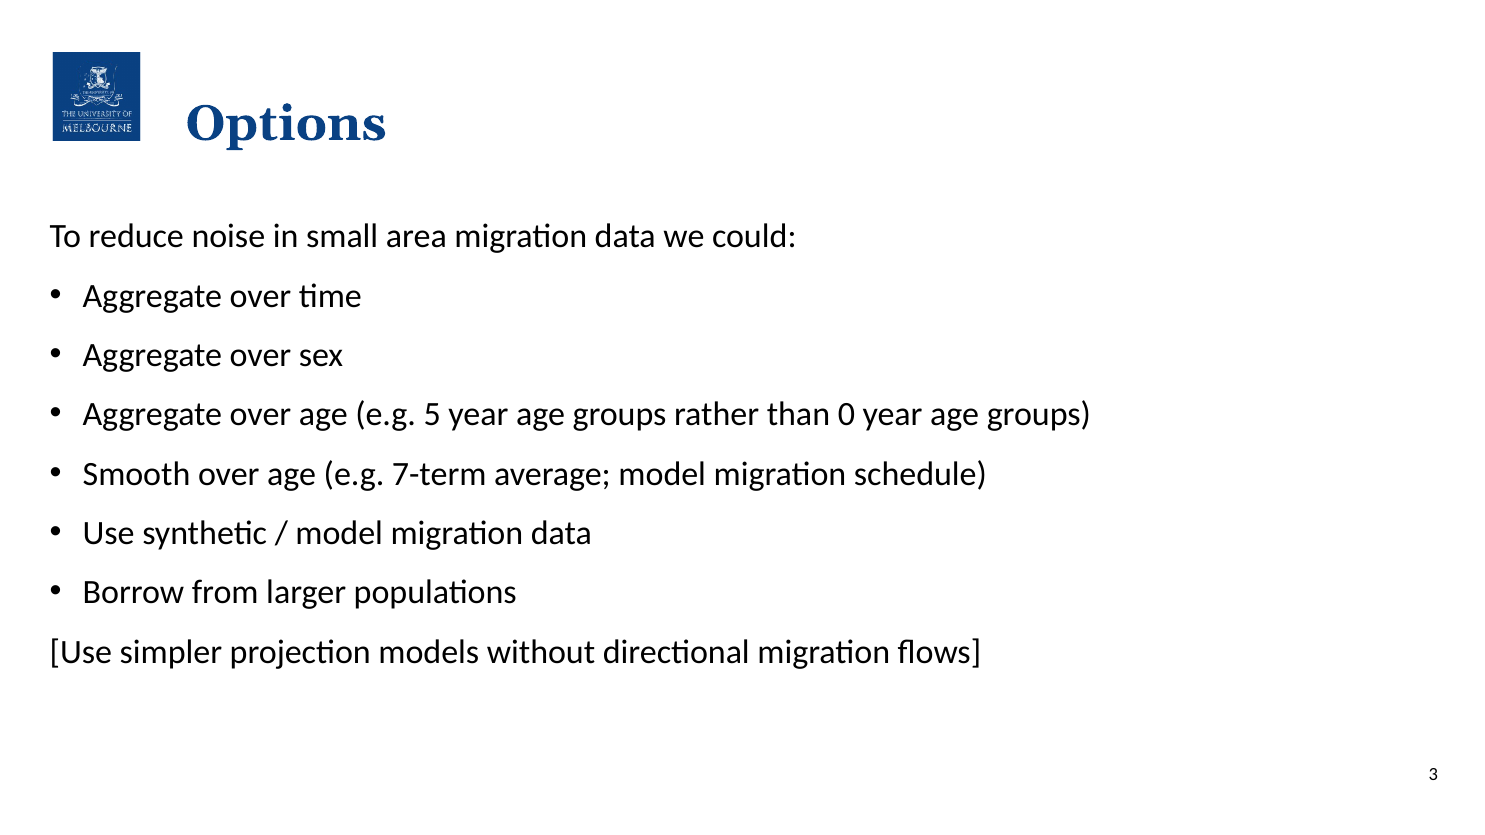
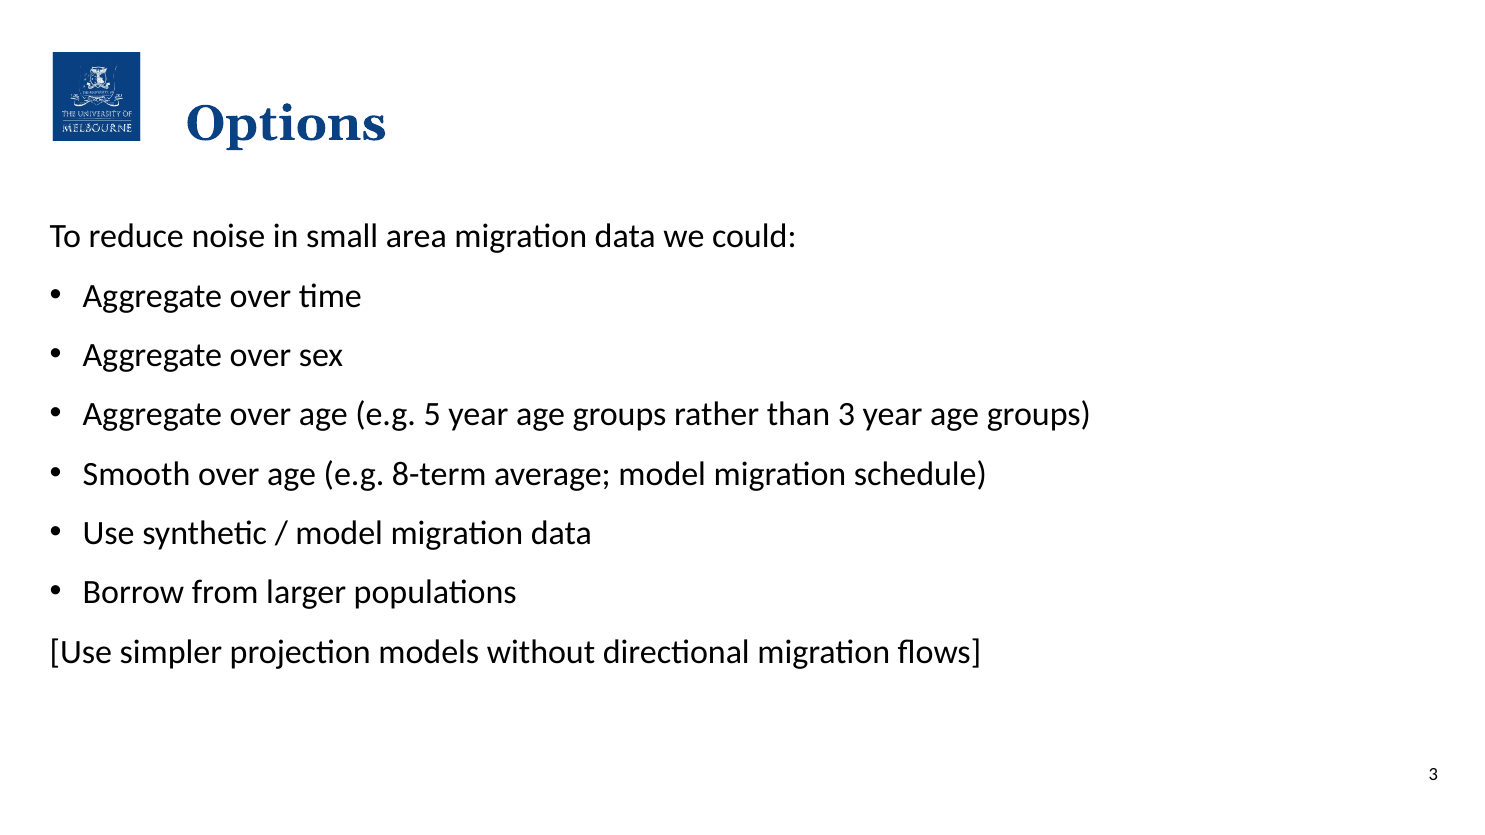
than 0: 0 -> 3 (846, 415)
7-term: 7-term -> 8-term (439, 474)
